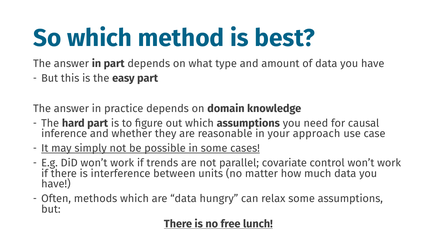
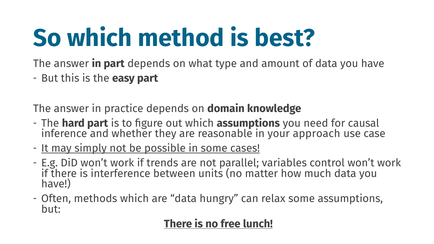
covariate: covariate -> variables (284, 163)
